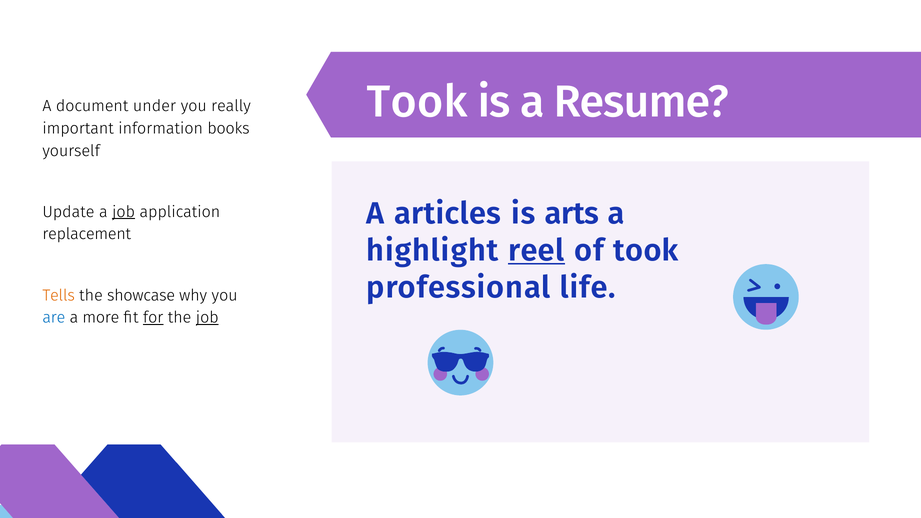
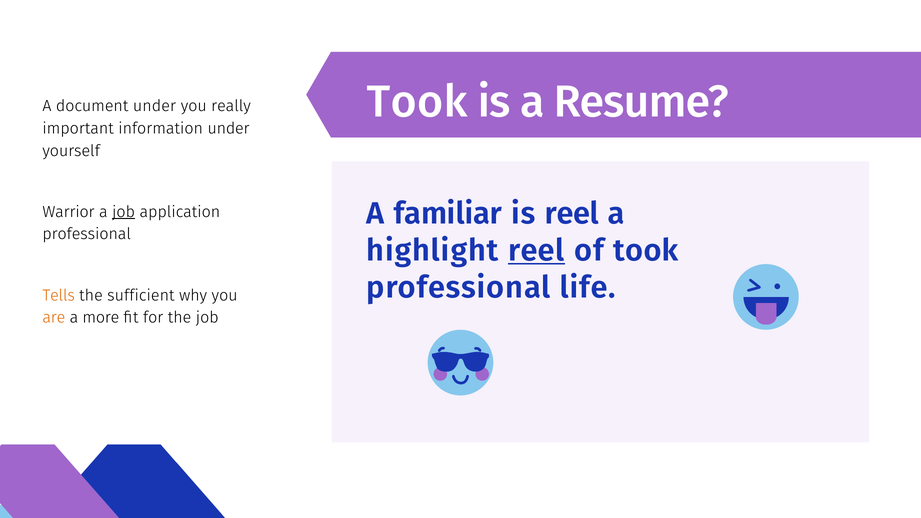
information books: books -> under (229, 129)
articles: articles -> familiar (448, 214)
is arts: arts -> reel (572, 214)
Update: Update -> Warrior (68, 212)
replacement: replacement -> professional (87, 234)
showcase: showcase -> sufficient (141, 295)
are colour: blue -> orange (54, 318)
for underline: present -> none (153, 318)
job underline: present -> none (207, 318)
